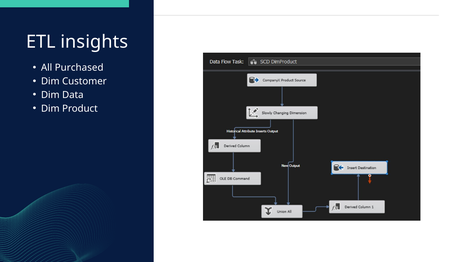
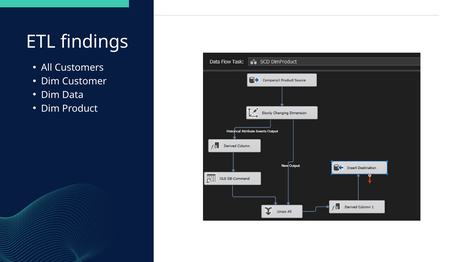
insights: insights -> findings (94, 42)
Purchased: Purchased -> Customers (79, 68)
